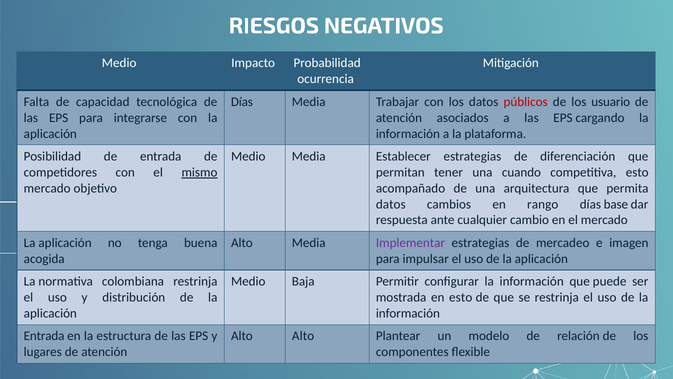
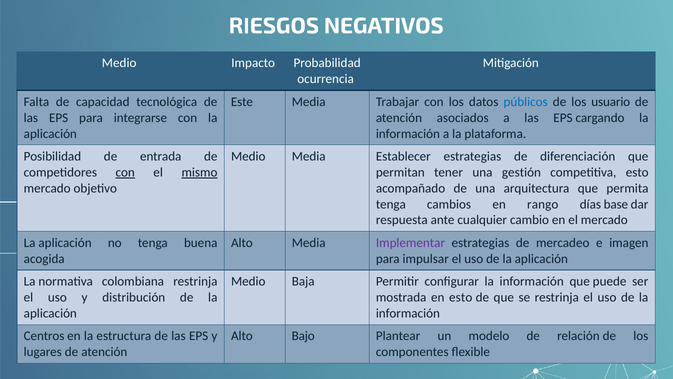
Días: Días -> Este (242, 102)
públicos colour: red -> blue (526, 102)
con underline: none -> present (125, 172)
cuando: cuando -> gestión (521, 172)
datos: datos -> tenga (391, 204)
Entrada: Entrada -> Centros (44, 336)
Alto Alto: Alto -> Bajo (303, 336)
